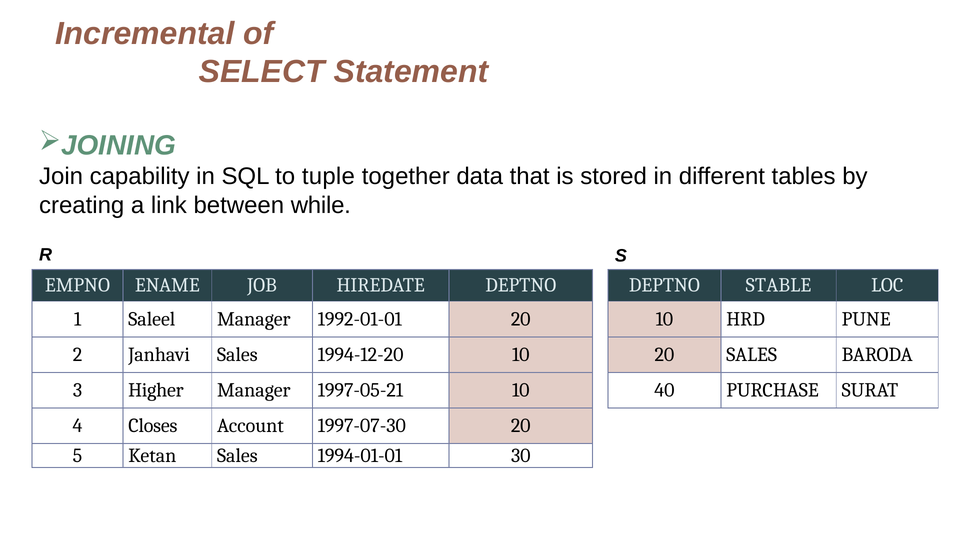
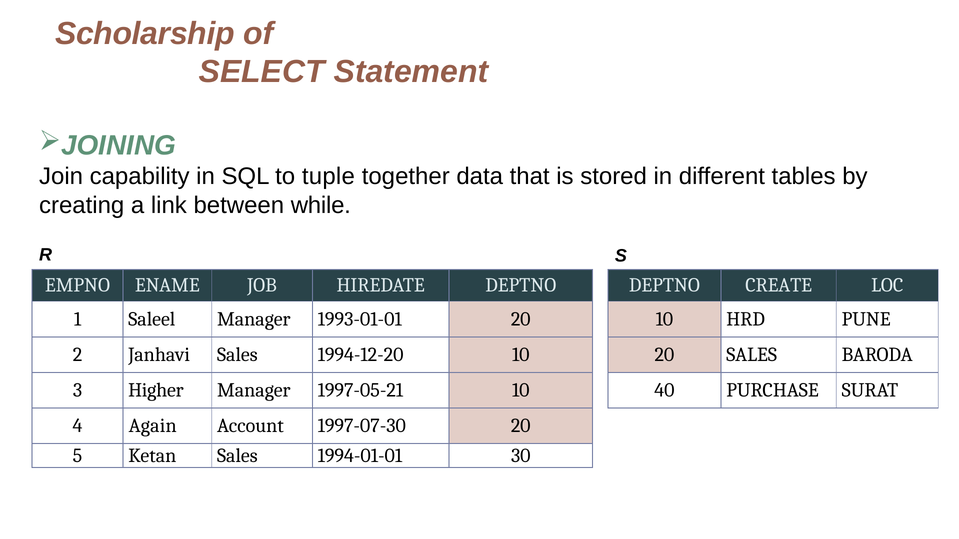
Incremental: Incremental -> Scholarship (145, 34)
STABLE: STABLE -> CREATE (779, 286)
1992-01-01: 1992-01-01 -> 1993-01-01 (360, 319)
Closes: Closes -> Again (153, 426)
